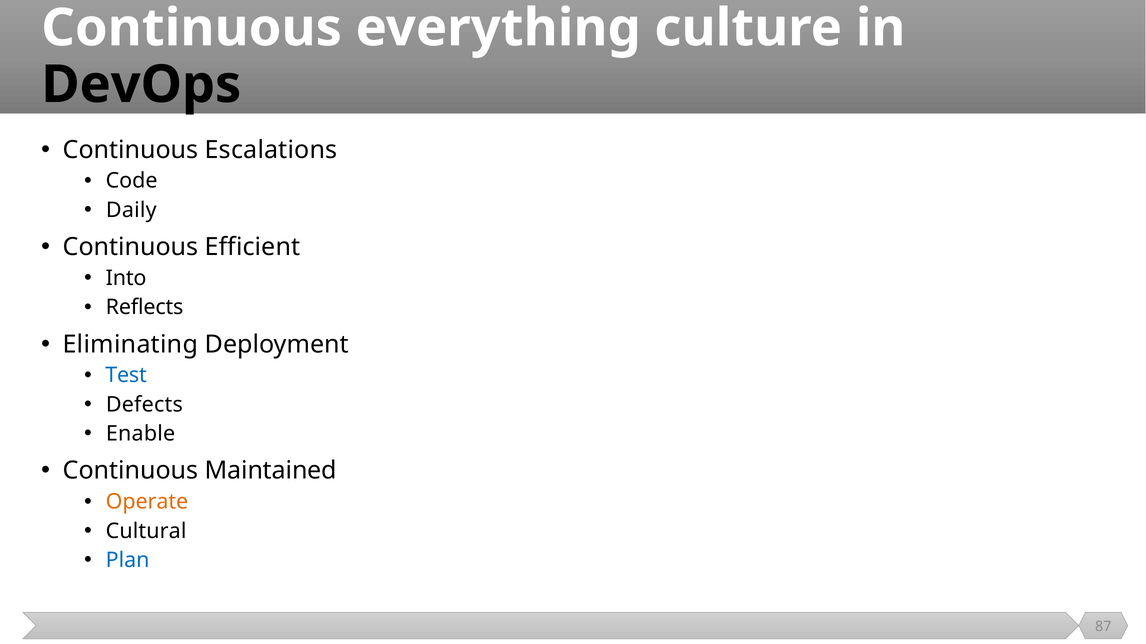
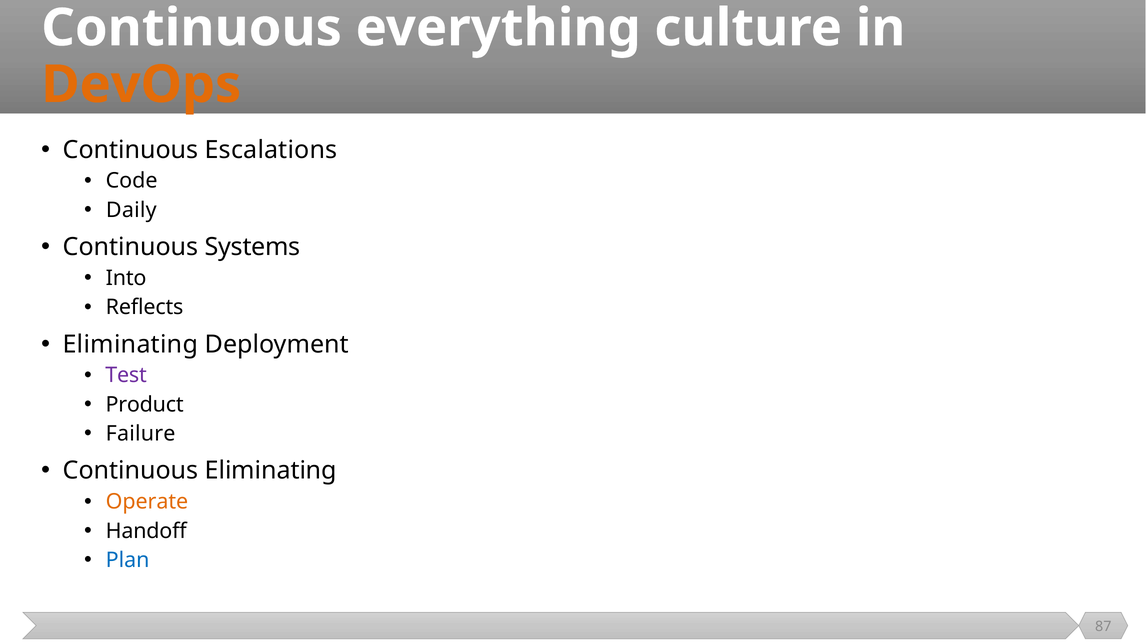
DevOps colour: black -> orange (141, 85)
Efficient: Efficient -> Systems (253, 247)
Test colour: blue -> purple (126, 376)
Defects: Defects -> Product (145, 405)
Enable: Enable -> Failure (141, 434)
Continuous Maintained: Maintained -> Eliminating (271, 471)
Cultural: Cultural -> Handoff (146, 531)
